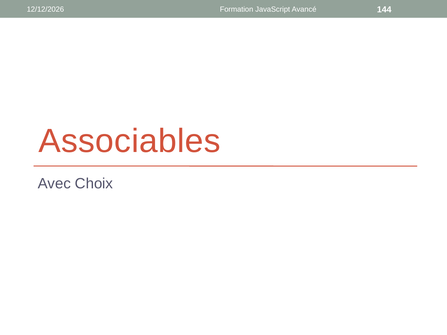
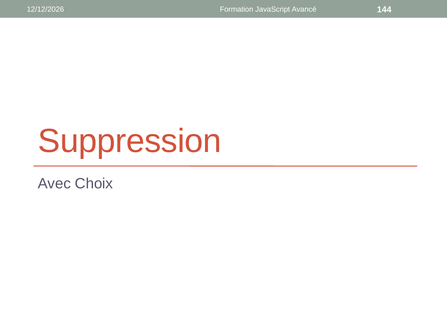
Associables: Associables -> Suppression (130, 141)
